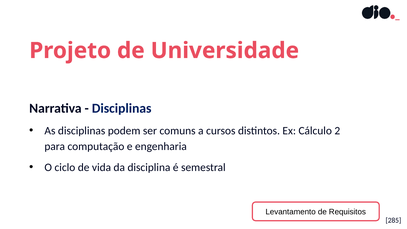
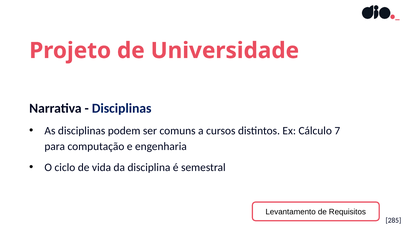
2: 2 -> 7 (337, 131)
